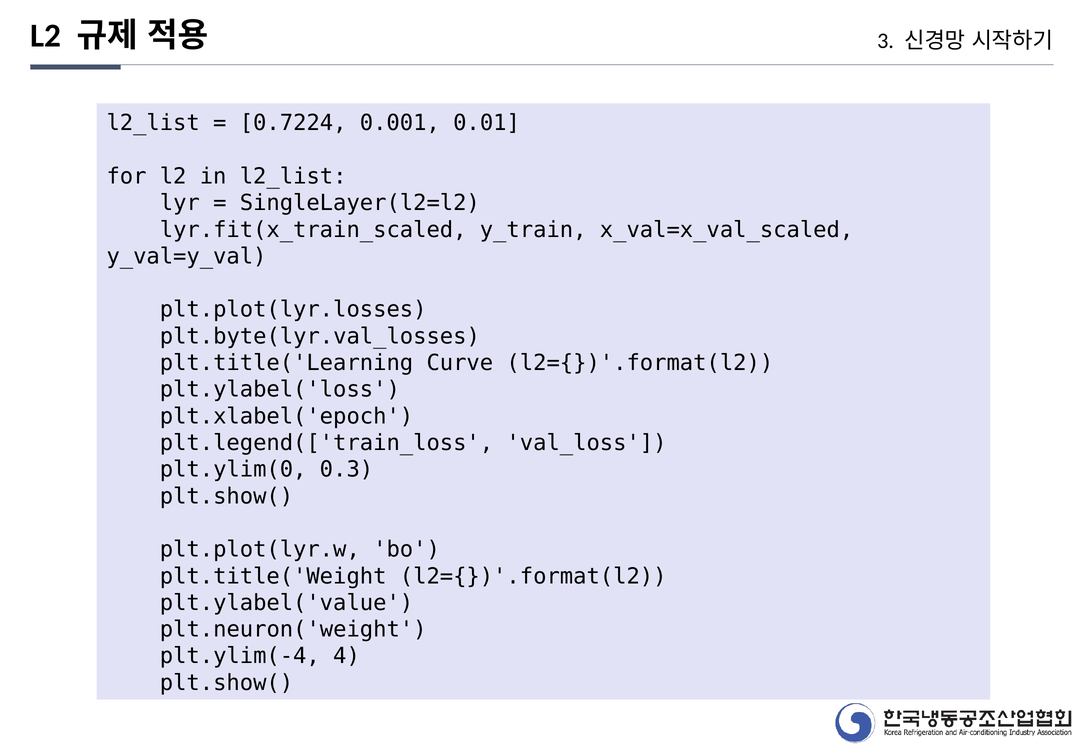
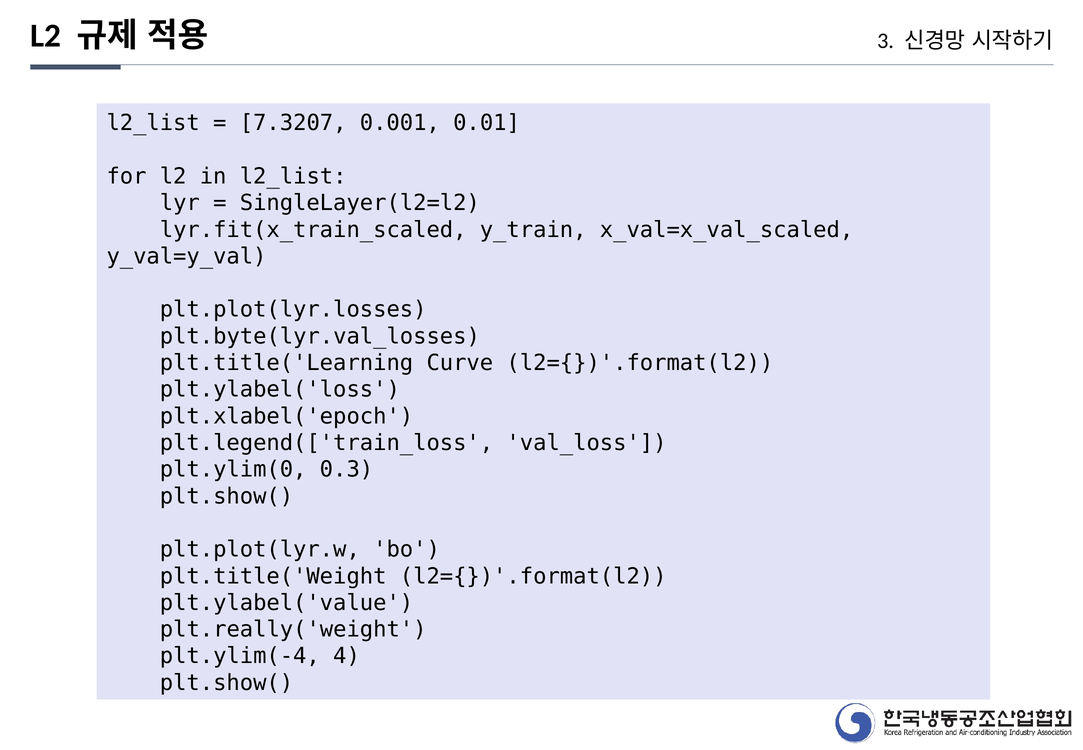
0.7224: 0.7224 -> 7.3207 (293, 123)
plt.neuron('weight: plt.neuron('weight -> plt.really('weight (293, 629)
